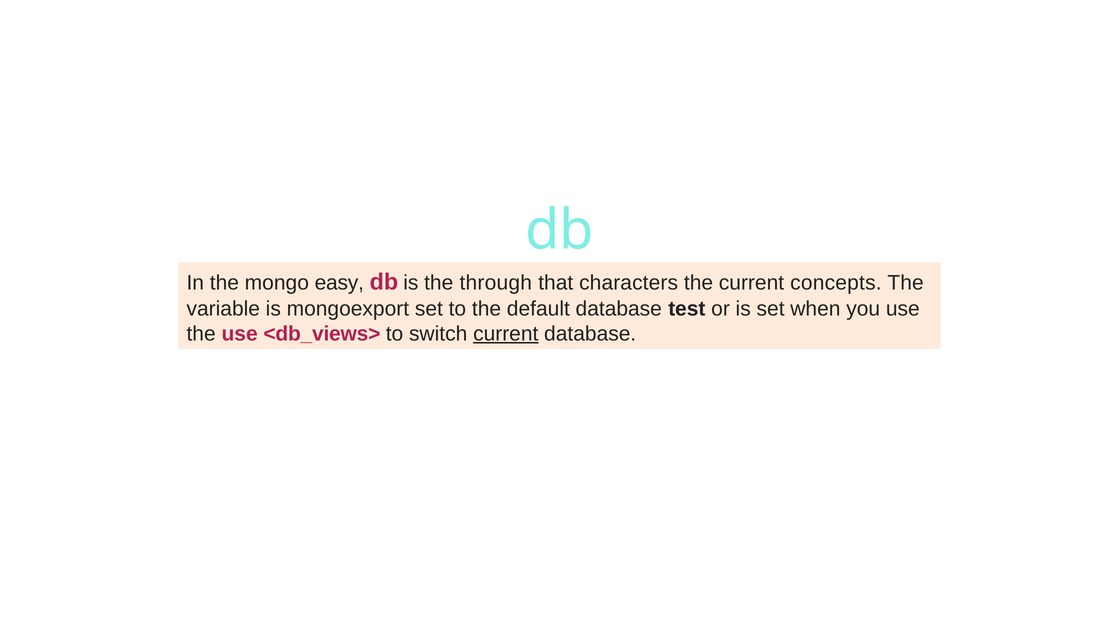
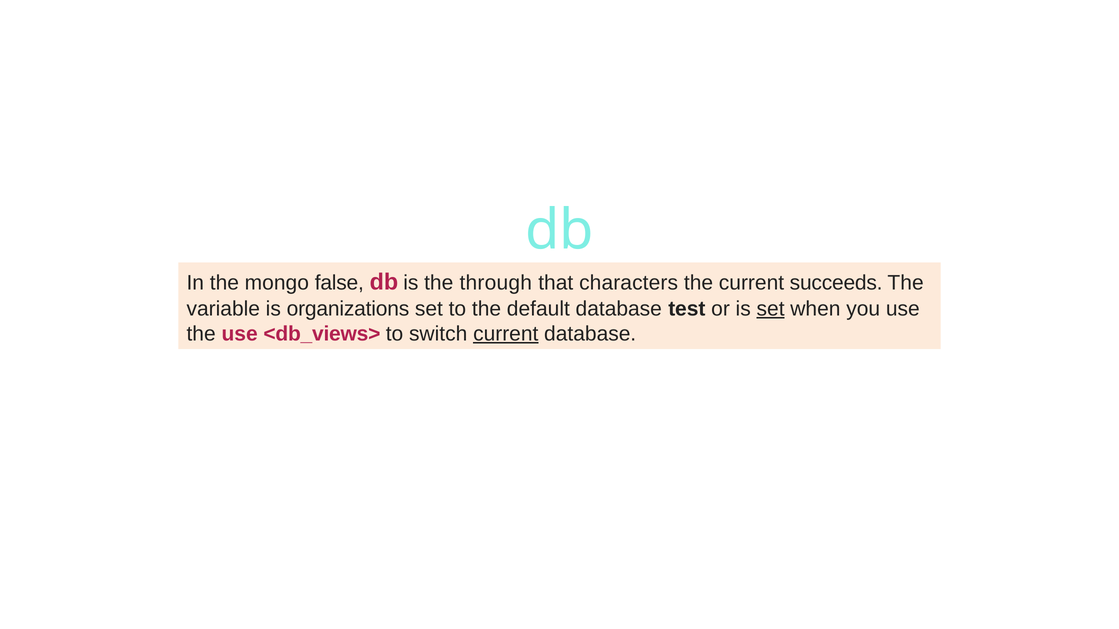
easy: easy -> false (339, 283)
concepts: concepts -> succeeds (836, 283)
mongoexport: mongoexport -> organizations (348, 309)
set underline: none -> present (771, 309)
